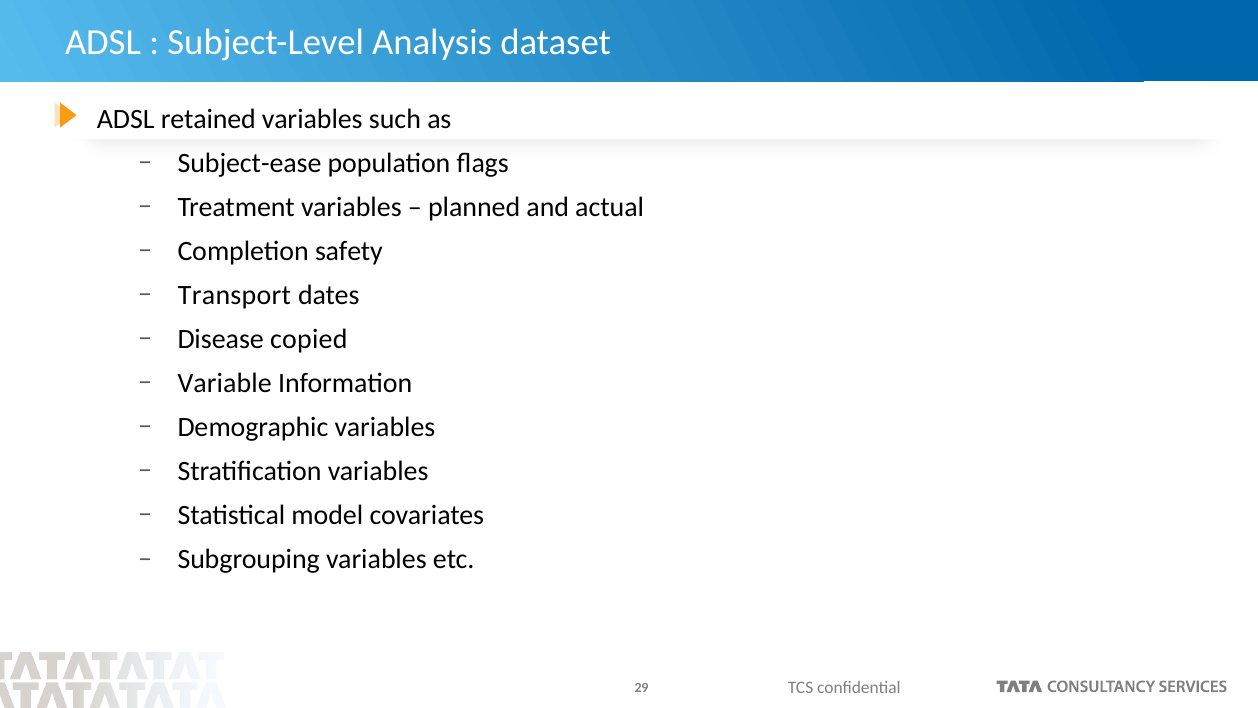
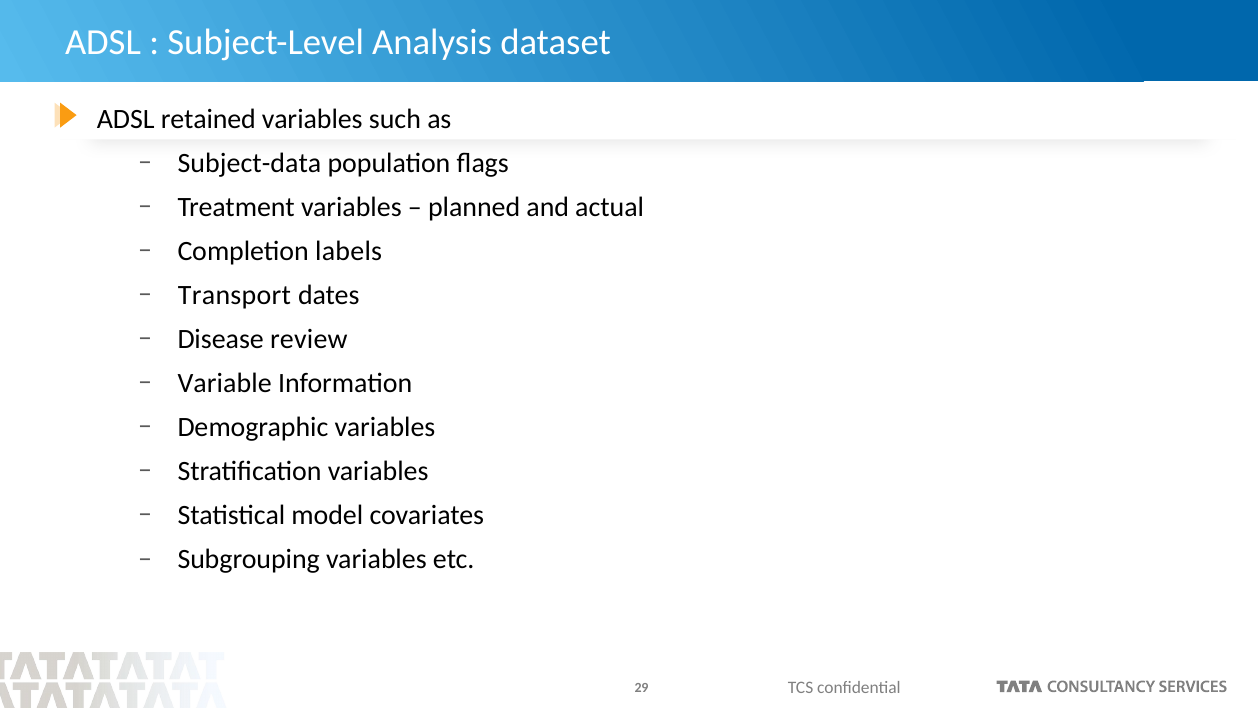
Subject-ease: Subject-ease -> Subject-data (249, 163)
safety: safety -> labels (349, 251)
copied: copied -> review (309, 339)
